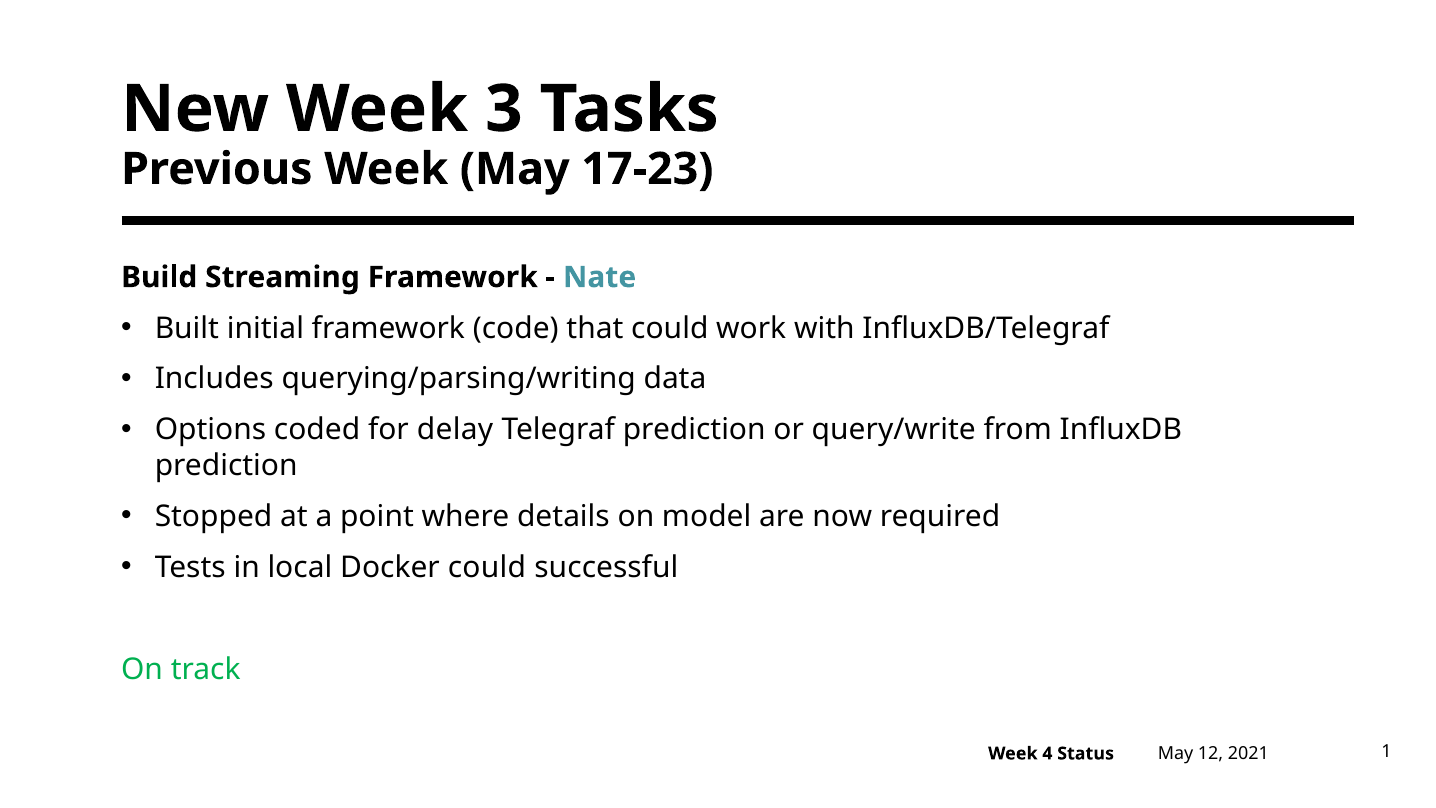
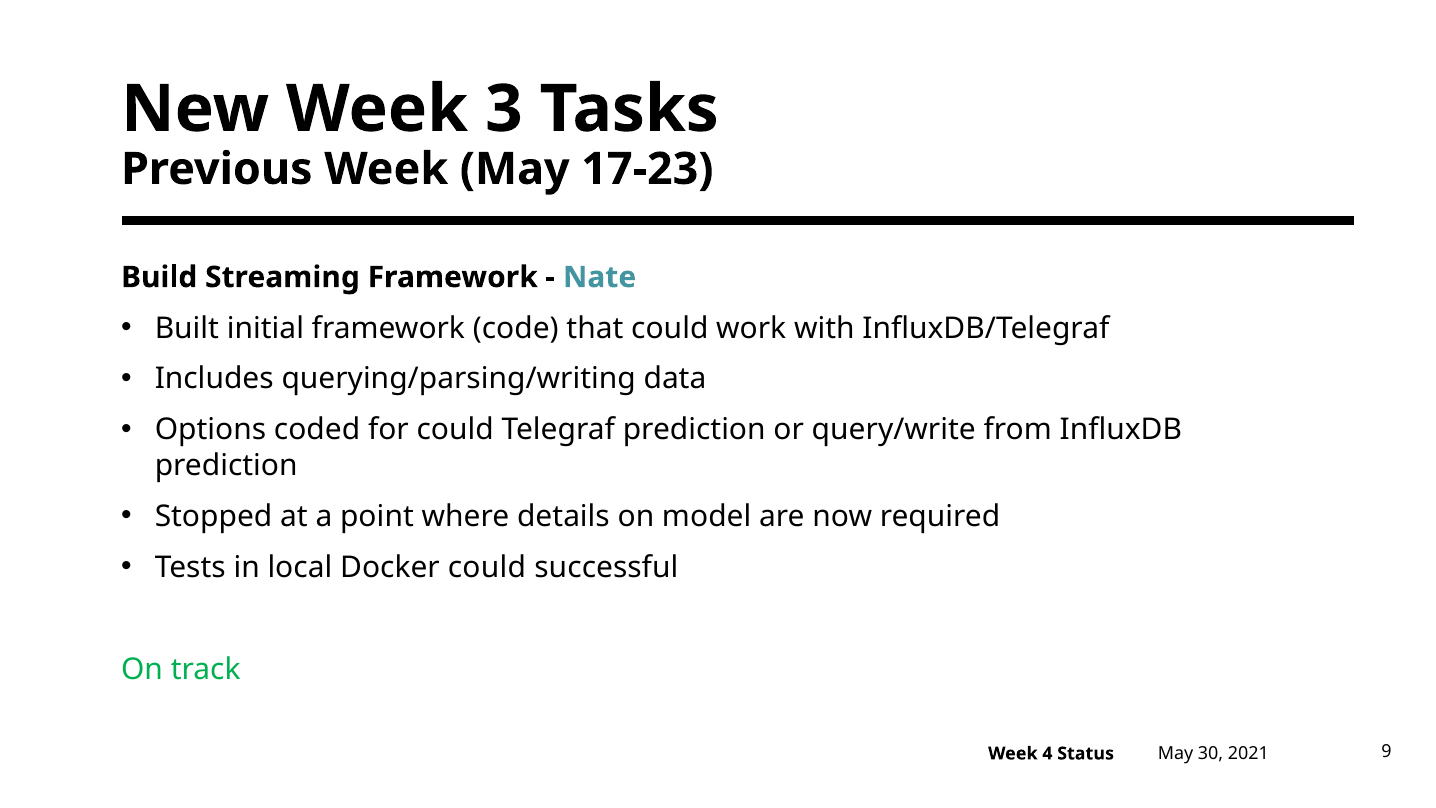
for delay: delay -> could (455, 430)
12: 12 -> 30 (1211, 753)
1: 1 -> 9 (1386, 752)
